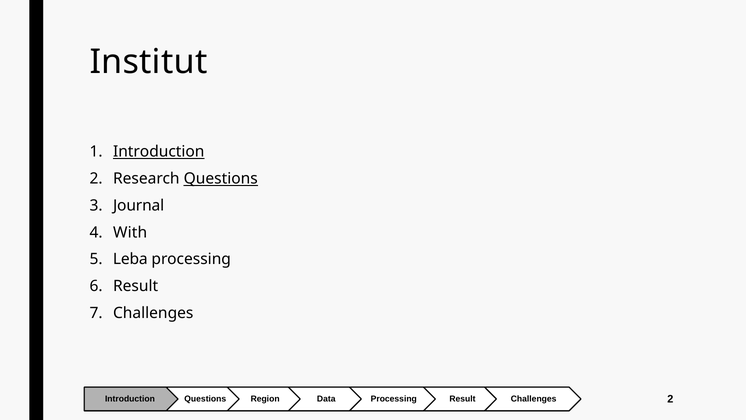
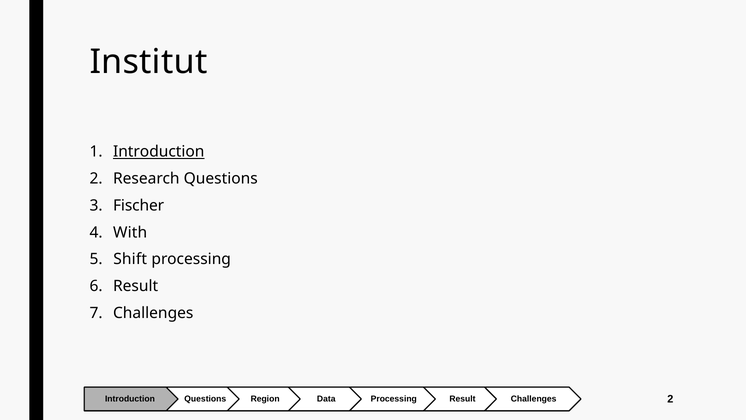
Questions underline: present -> none (221, 178)
Journal: Journal -> Fischer (139, 205)
Leba: Leba -> Shift (130, 259)
